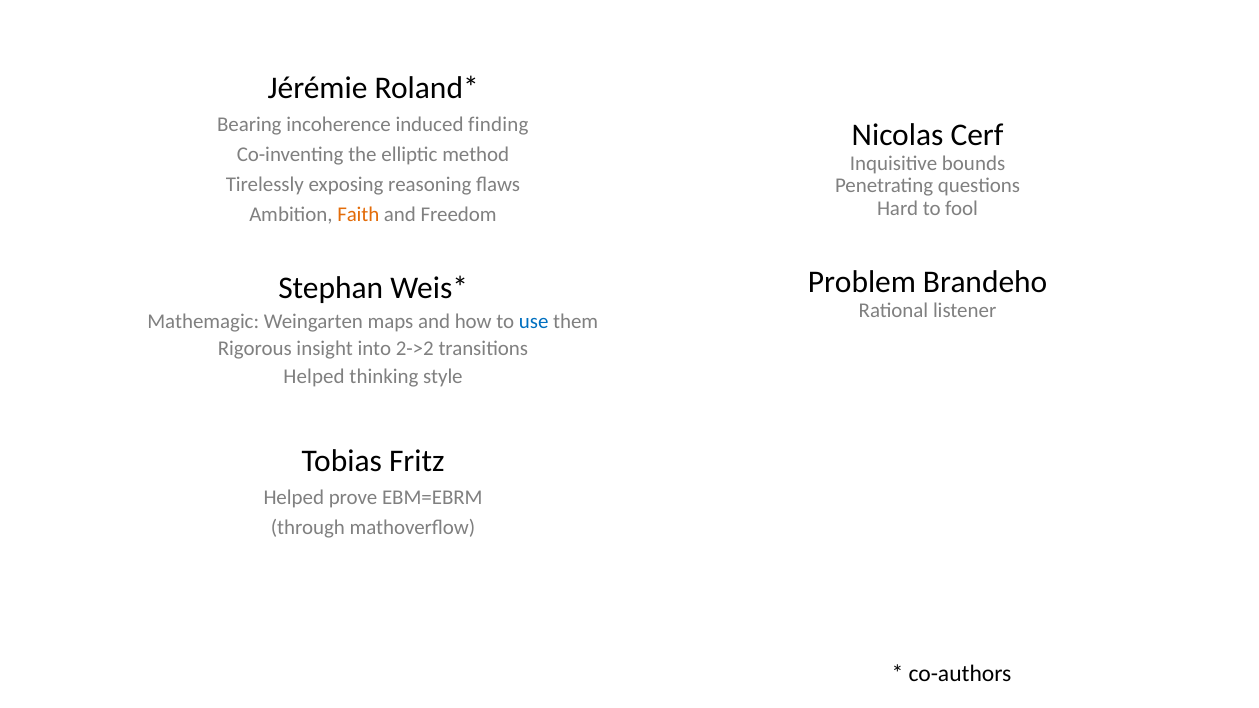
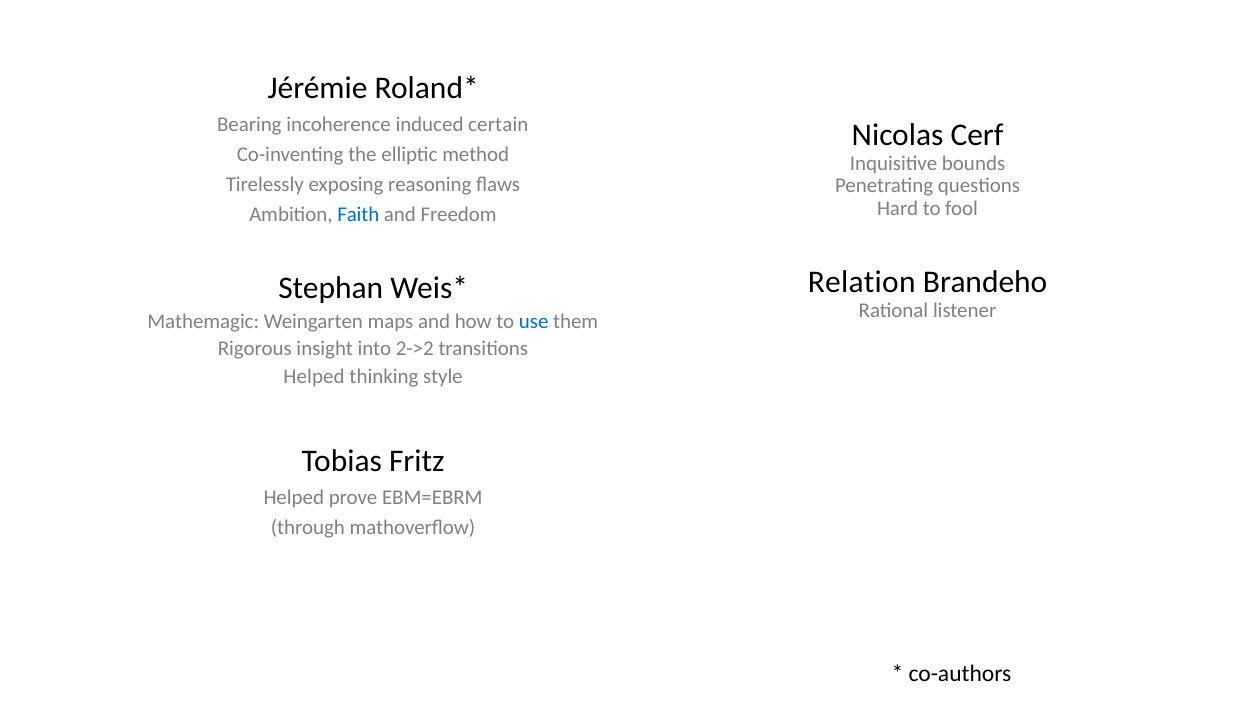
finding: finding -> certain (498, 124)
Faith colour: orange -> blue (358, 215)
Problem: Problem -> Relation (862, 282)
